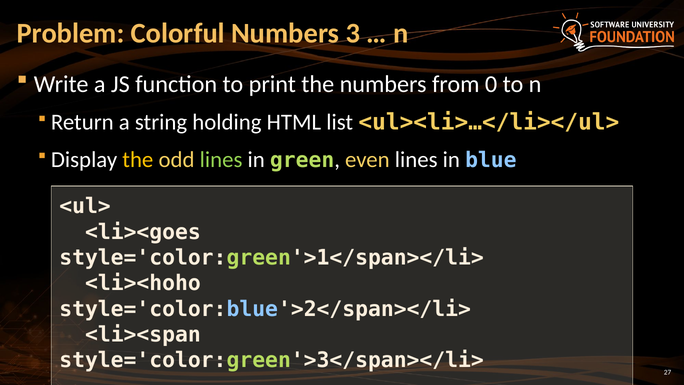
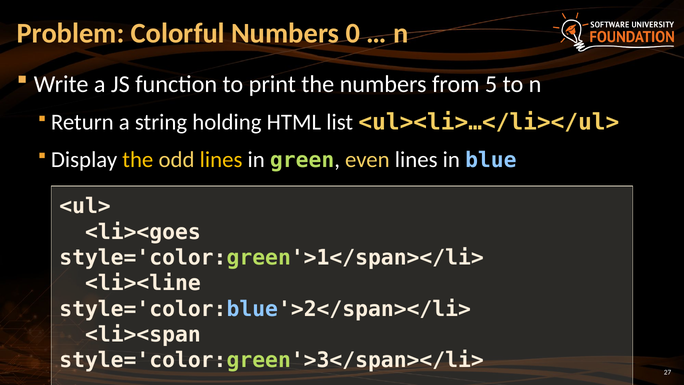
3: 3 -> 0 (353, 33)
0: 0 -> 5 (491, 84)
lines colour: light green -> yellow (221, 160)
<li><hoho: <li><hoho -> <li><line (143, 283)
